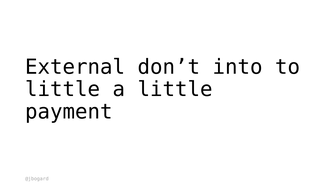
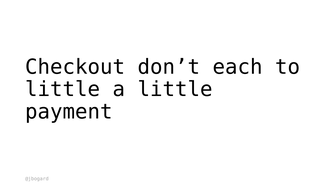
External: External -> Checkout (75, 67)
into: into -> each (238, 67)
